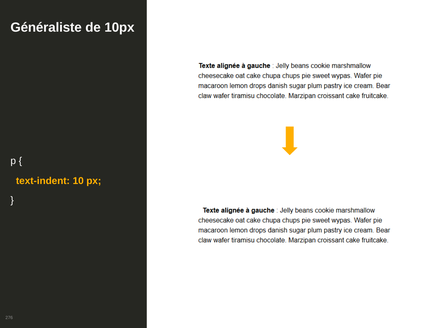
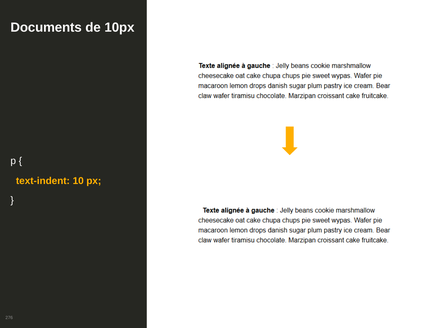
Généraliste: Généraliste -> Documents (46, 28)
